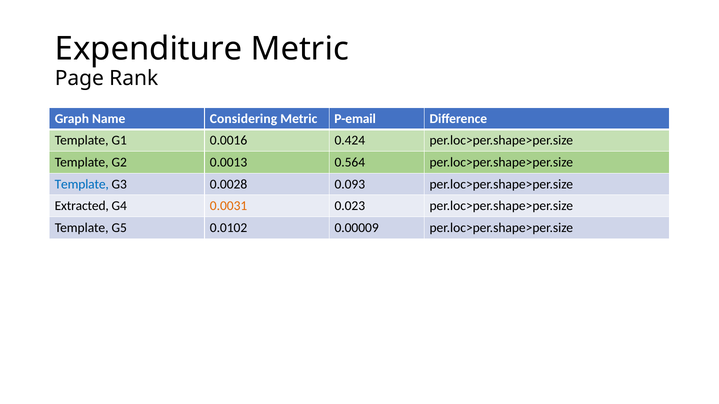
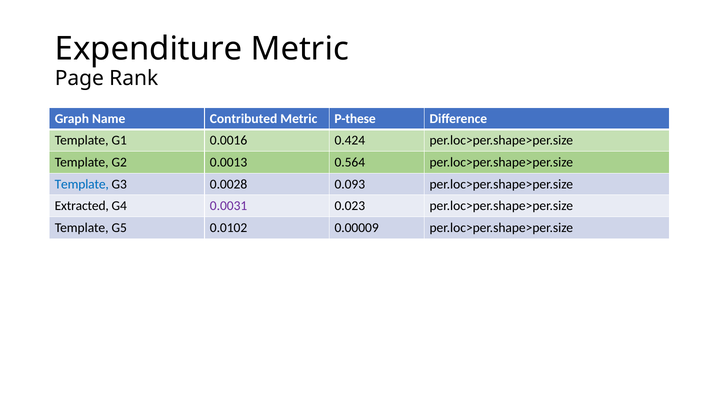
Considering: Considering -> Contributed (244, 119)
P-email: P-email -> P-these (355, 119)
0.0031 colour: orange -> purple (229, 206)
